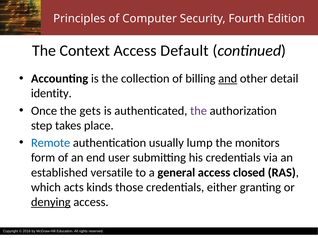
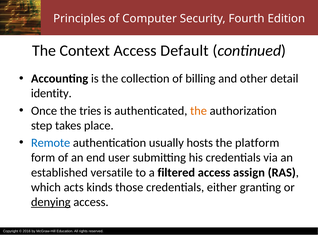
and underline: present -> none (228, 79)
gets: gets -> tries (90, 111)
the colour: purple -> orange (199, 111)
lump: lump -> hosts (200, 143)
monitors: monitors -> platform (257, 143)
general: general -> filtered (176, 173)
closed: closed -> assign (249, 173)
